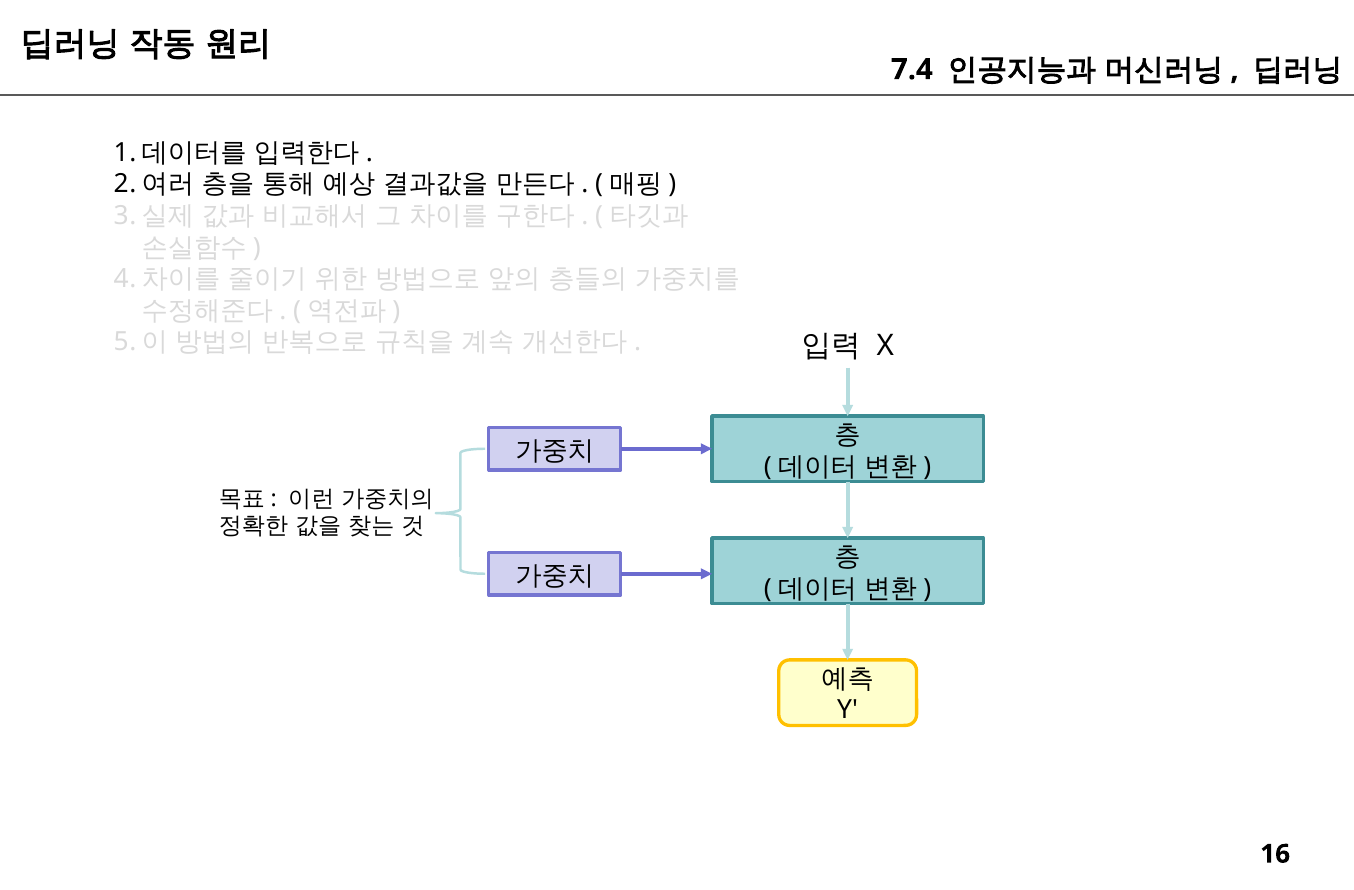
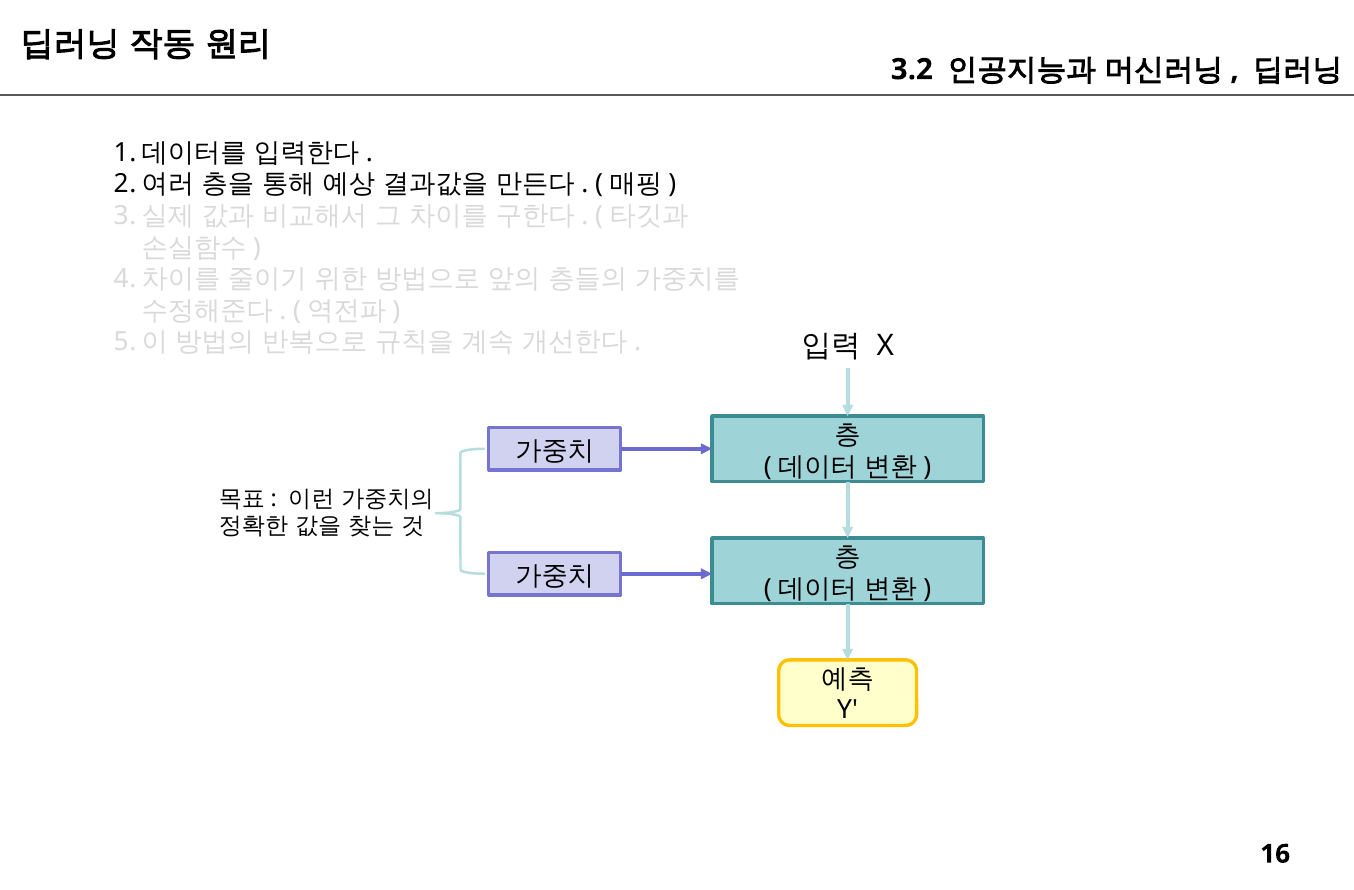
7.4: 7.4 -> 3.2 (912, 69)
